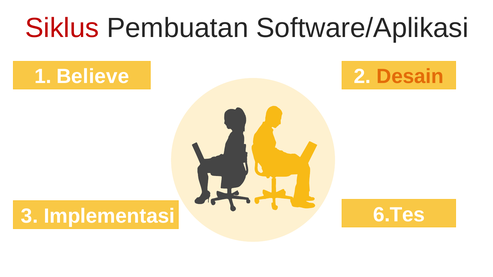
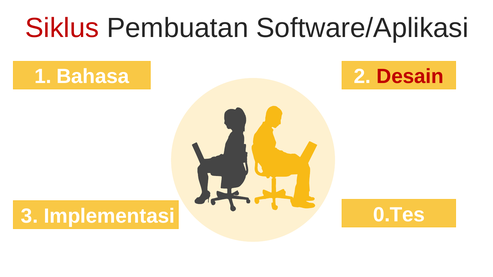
Believe: Believe -> Bahasa (93, 77)
Desain colour: orange -> red (410, 77)
6.Tes: 6.Tes -> 0.Tes (399, 215)
